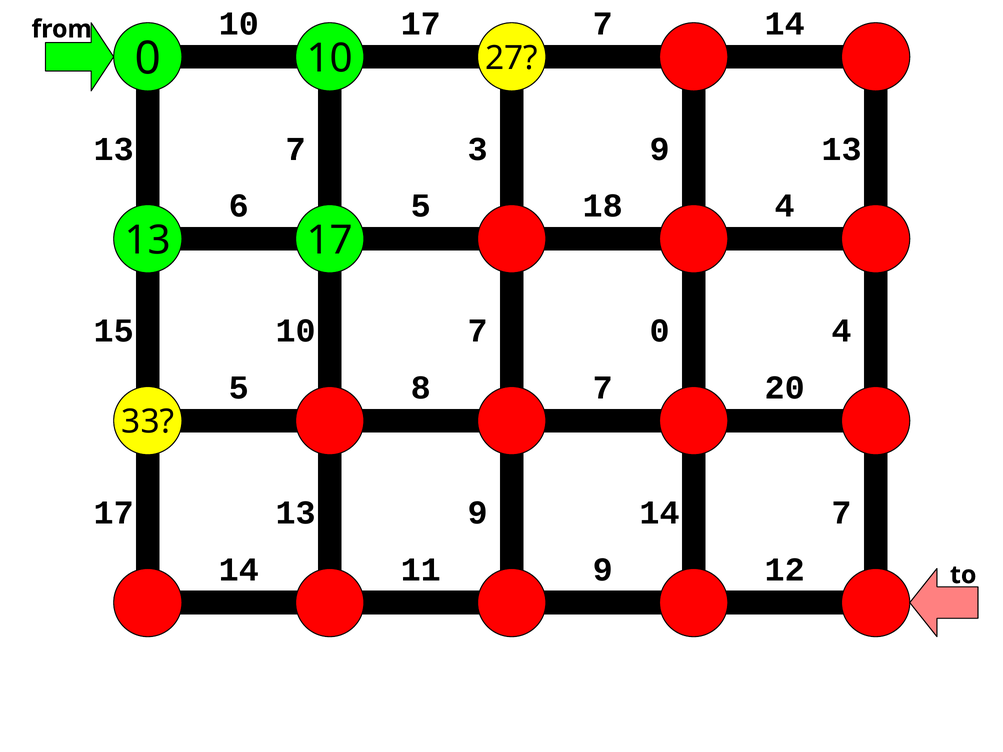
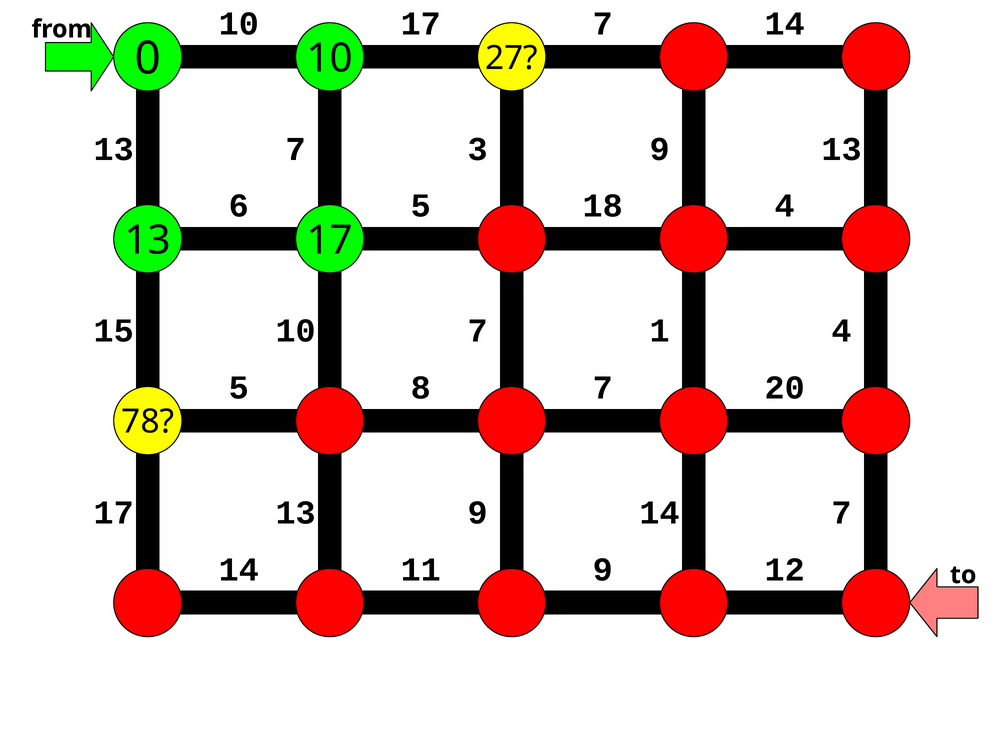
10 0: 0 -> 1 (660, 331)
33: 33 -> 78 (148, 422)
